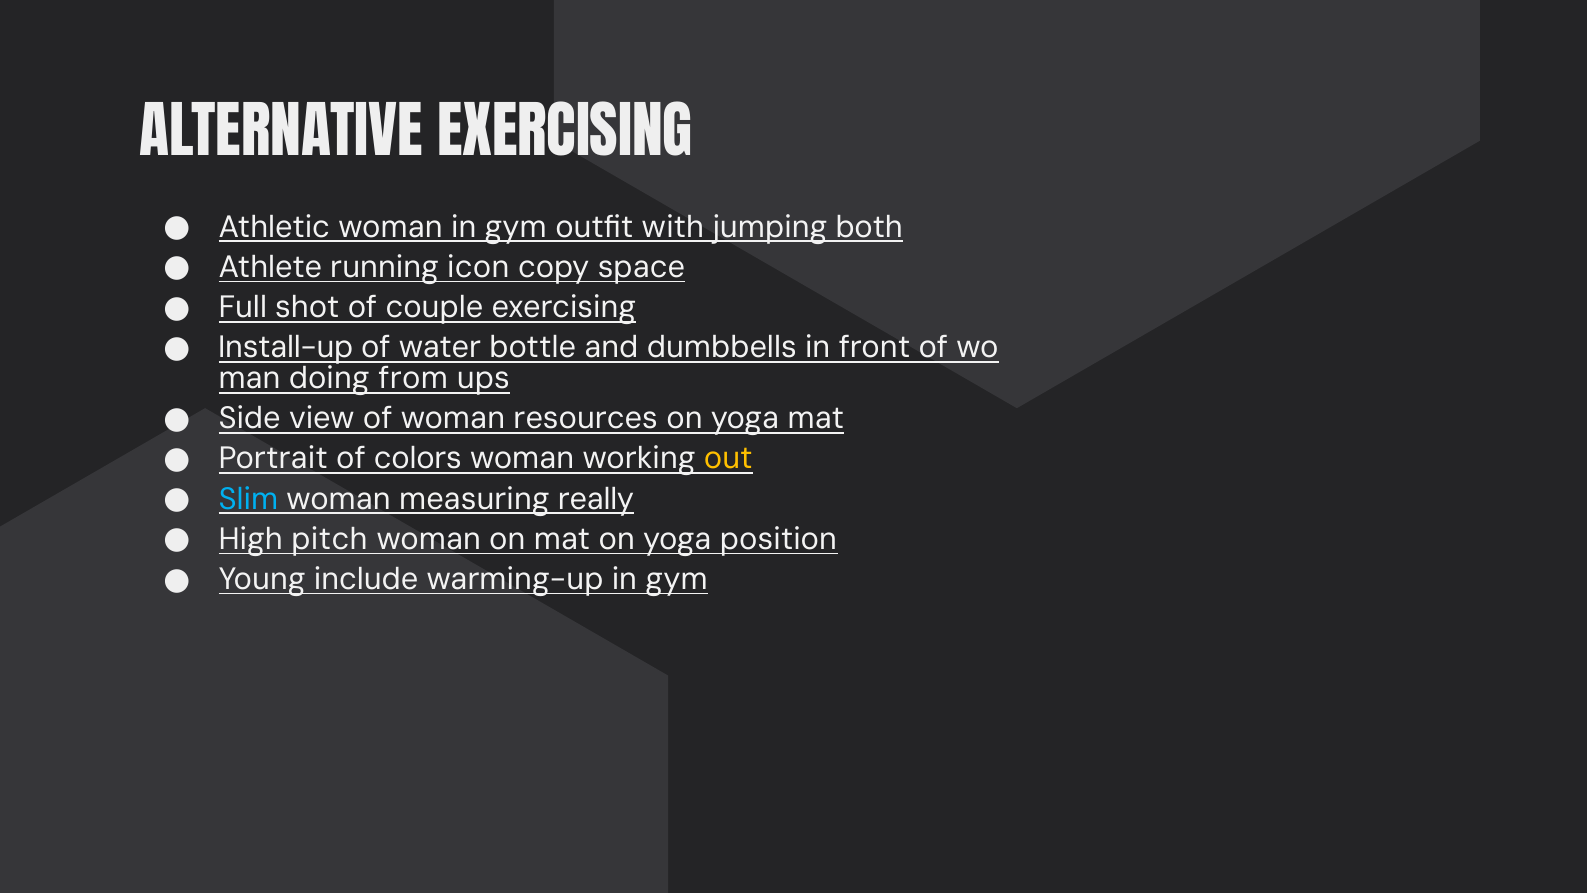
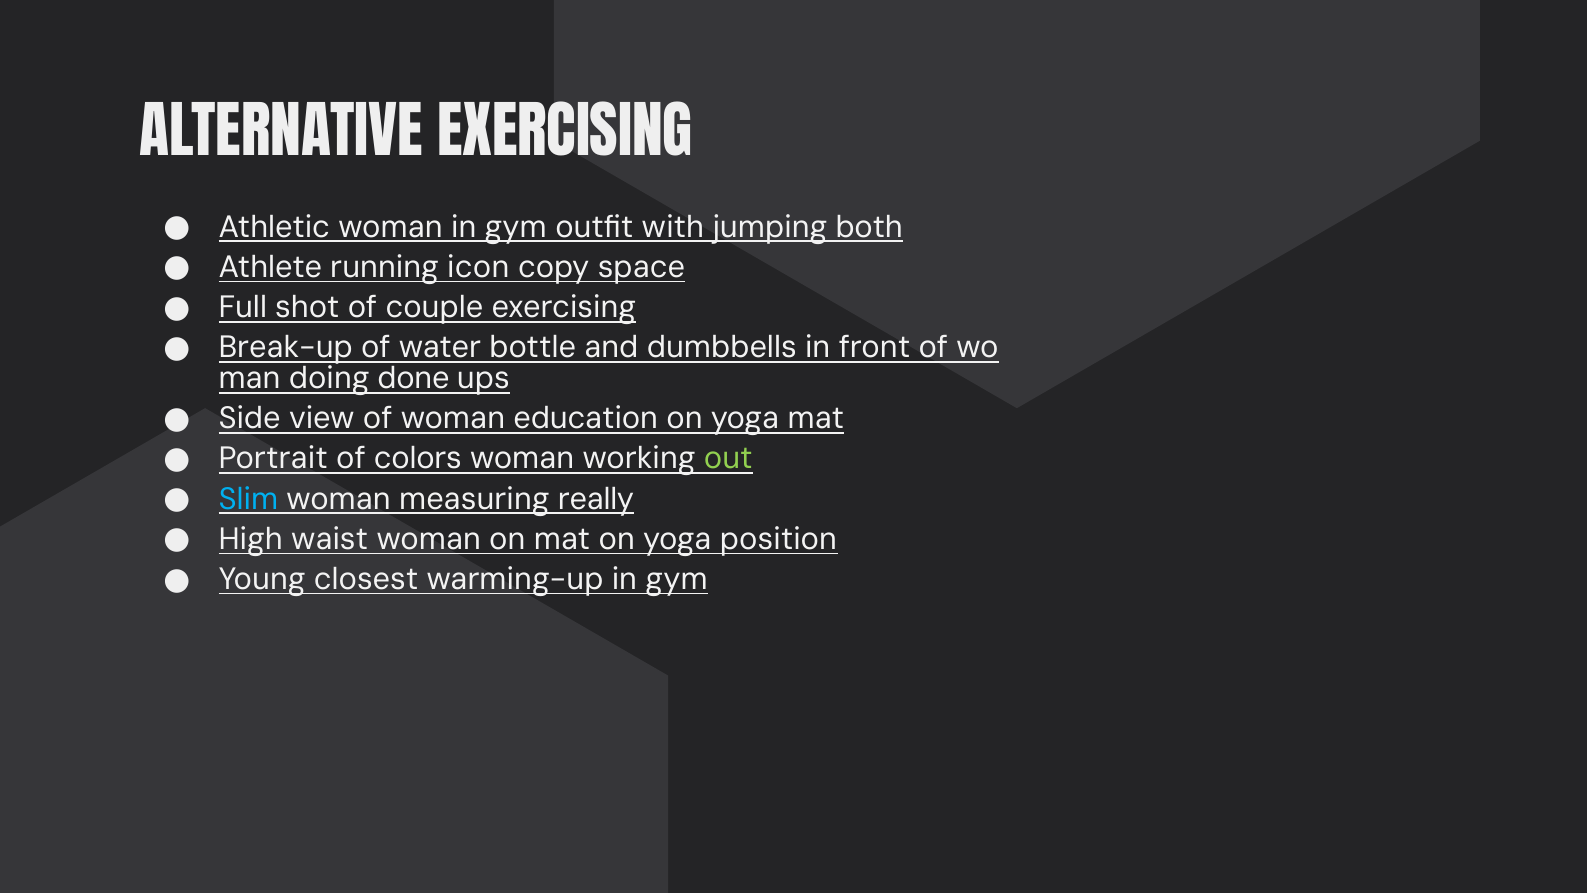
Install-up: Install-up -> Break-up (286, 347)
from: from -> done (413, 378)
resources: resources -> education (586, 418)
out colour: yellow -> light green (728, 459)
pitch: pitch -> waist (330, 539)
include: include -> closest (366, 579)
